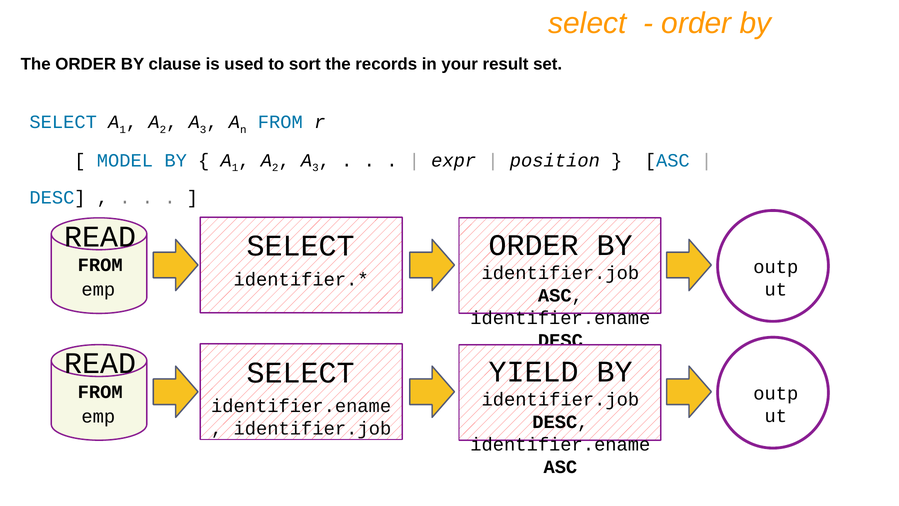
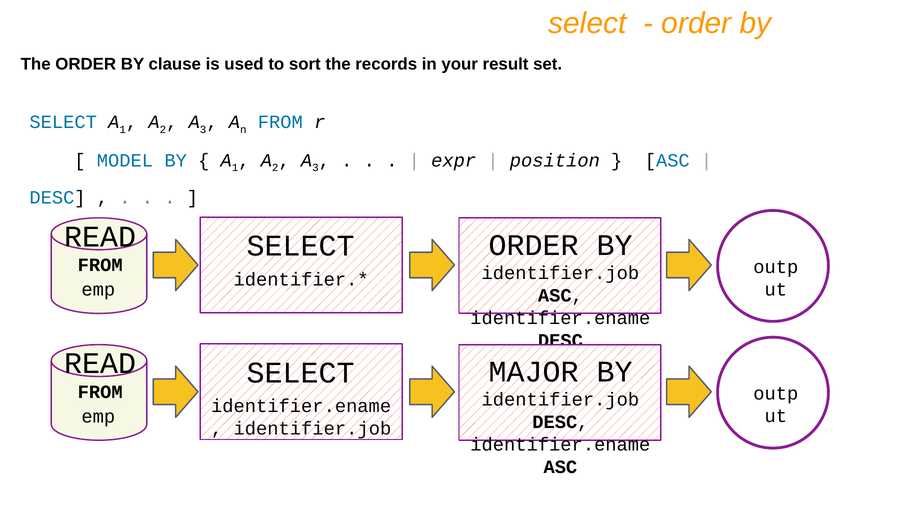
YIELD: YIELD -> MAJOR (534, 372)
